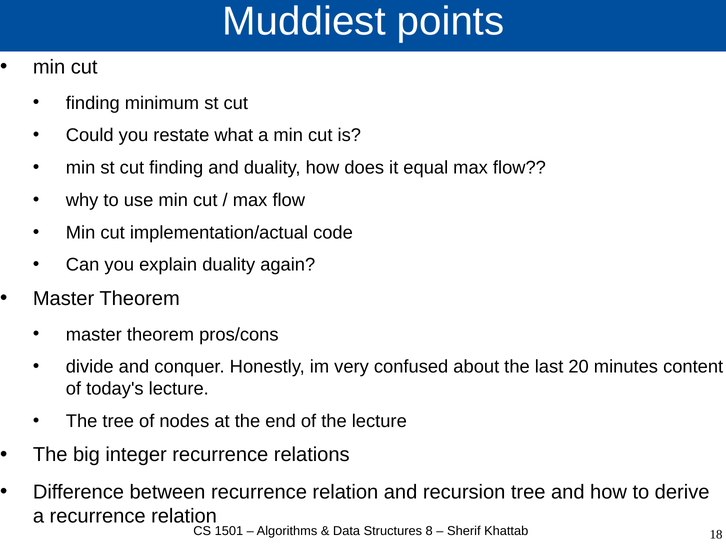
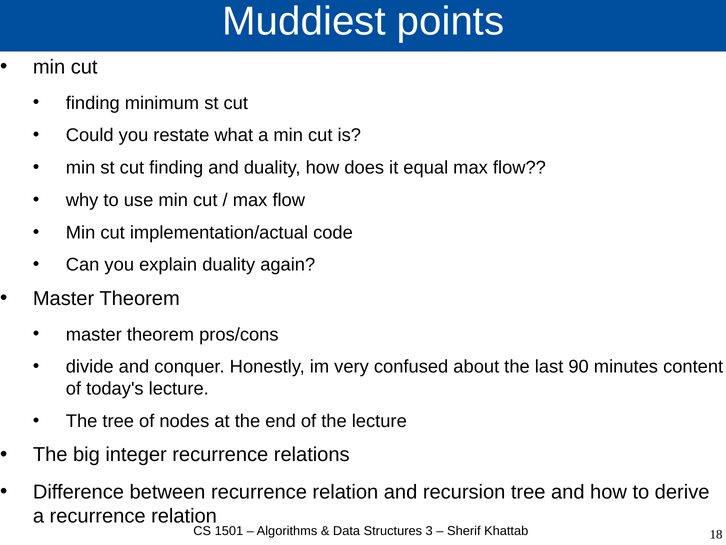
20: 20 -> 90 (579, 367)
8: 8 -> 3 (429, 531)
